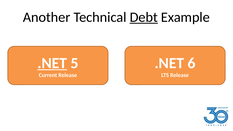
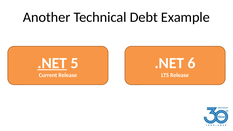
Debt underline: present -> none (144, 17)
